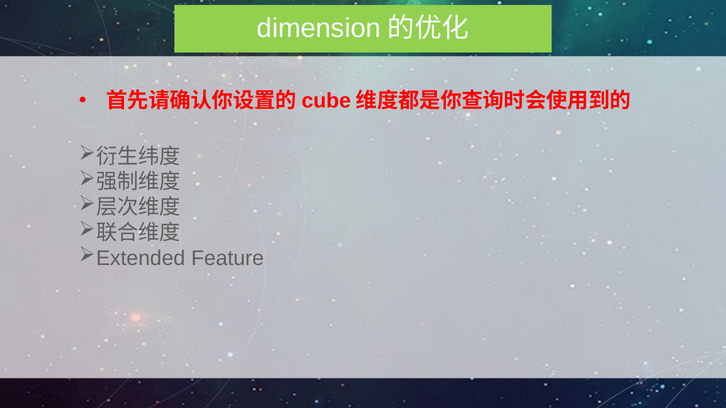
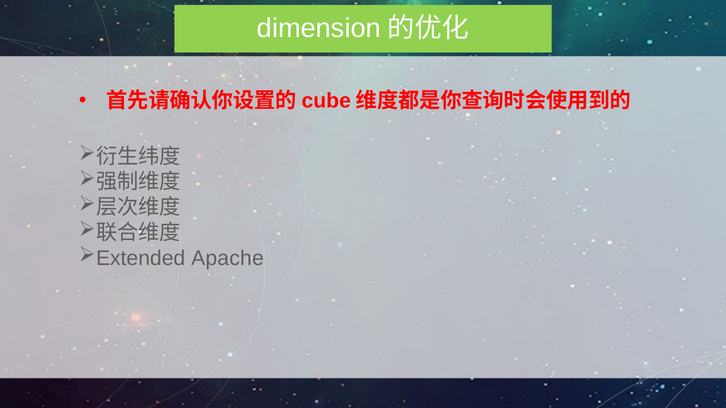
Feature: Feature -> Apache (227, 258)
